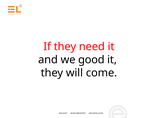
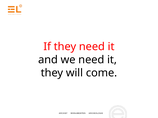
we good: good -> need (91, 60)
